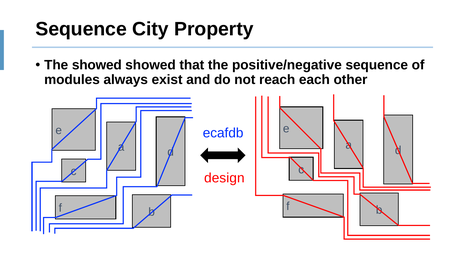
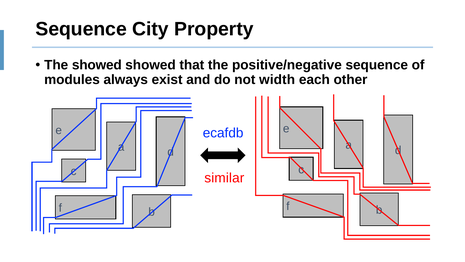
reach: reach -> width (277, 80)
design: design -> similar (224, 178)
